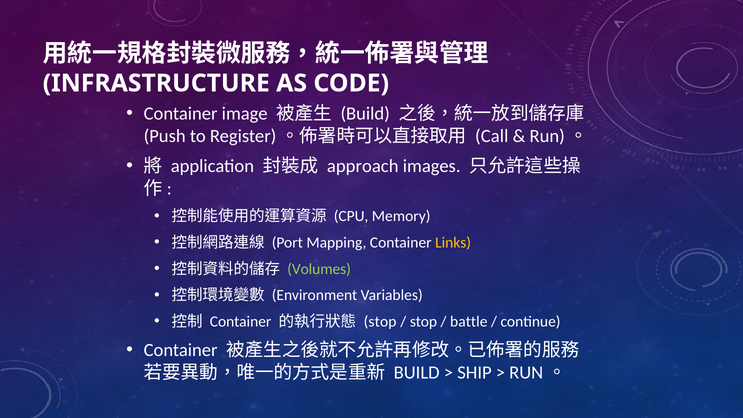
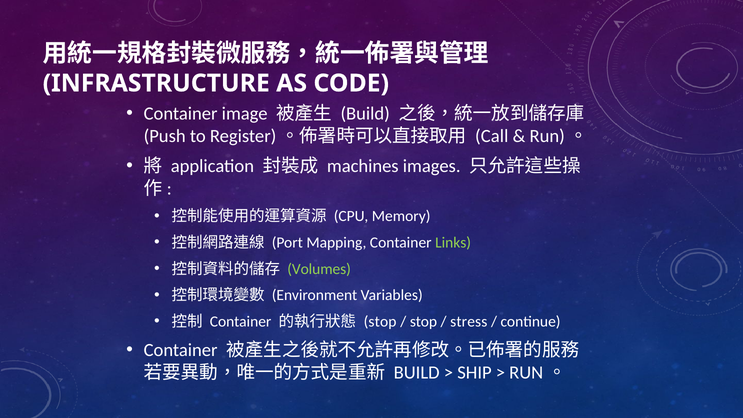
approach: approach -> machines (363, 166)
Links colour: yellow -> light green (453, 243)
battle: battle -> stress (469, 322)
